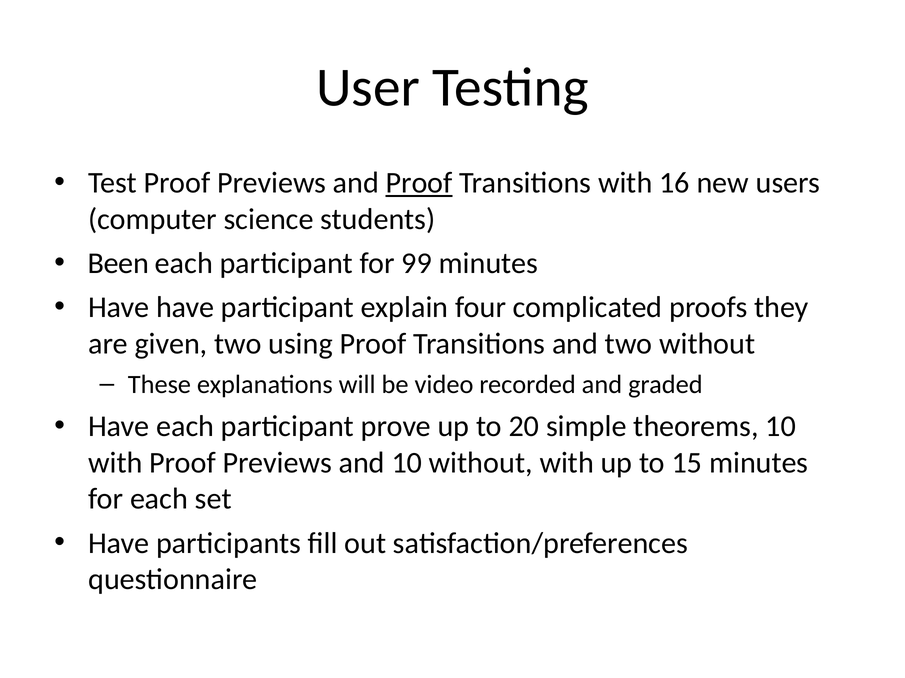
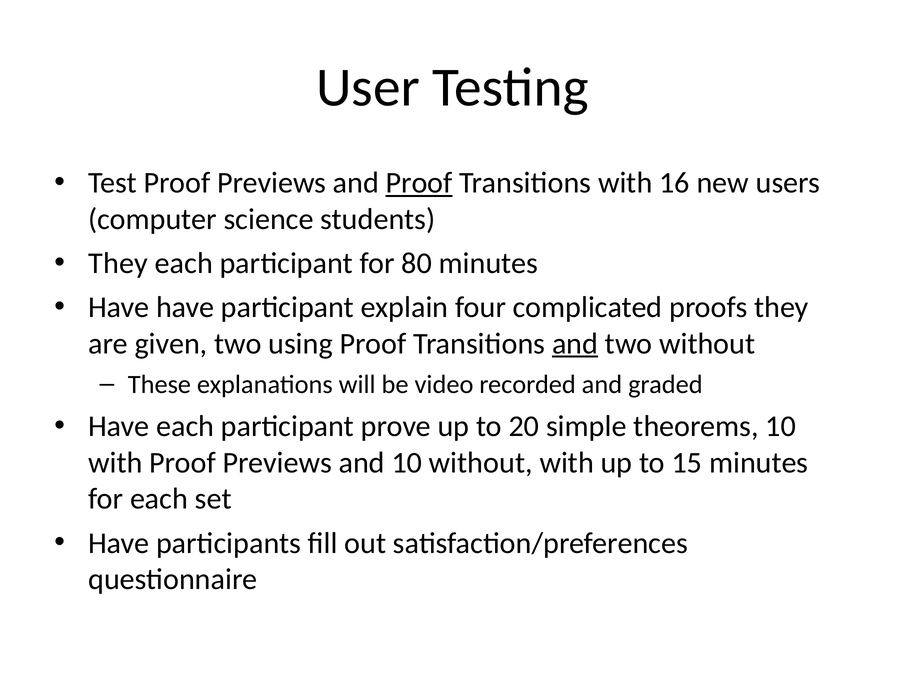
Been: Been -> They (118, 264)
99: 99 -> 80 (417, 264)
and underline: none -> present (575, 344)
